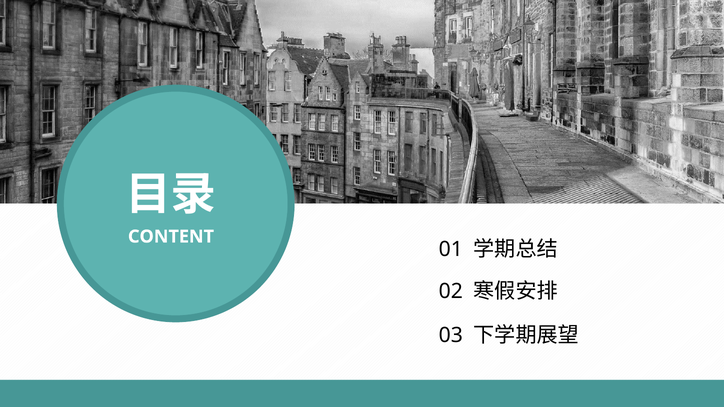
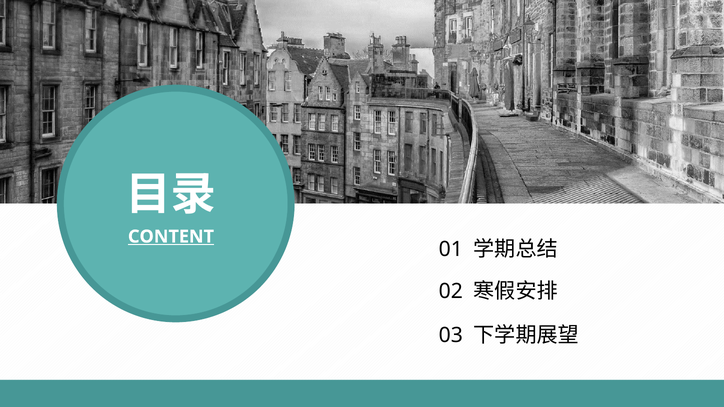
CONTENT underline: none -> present (171, 237)
